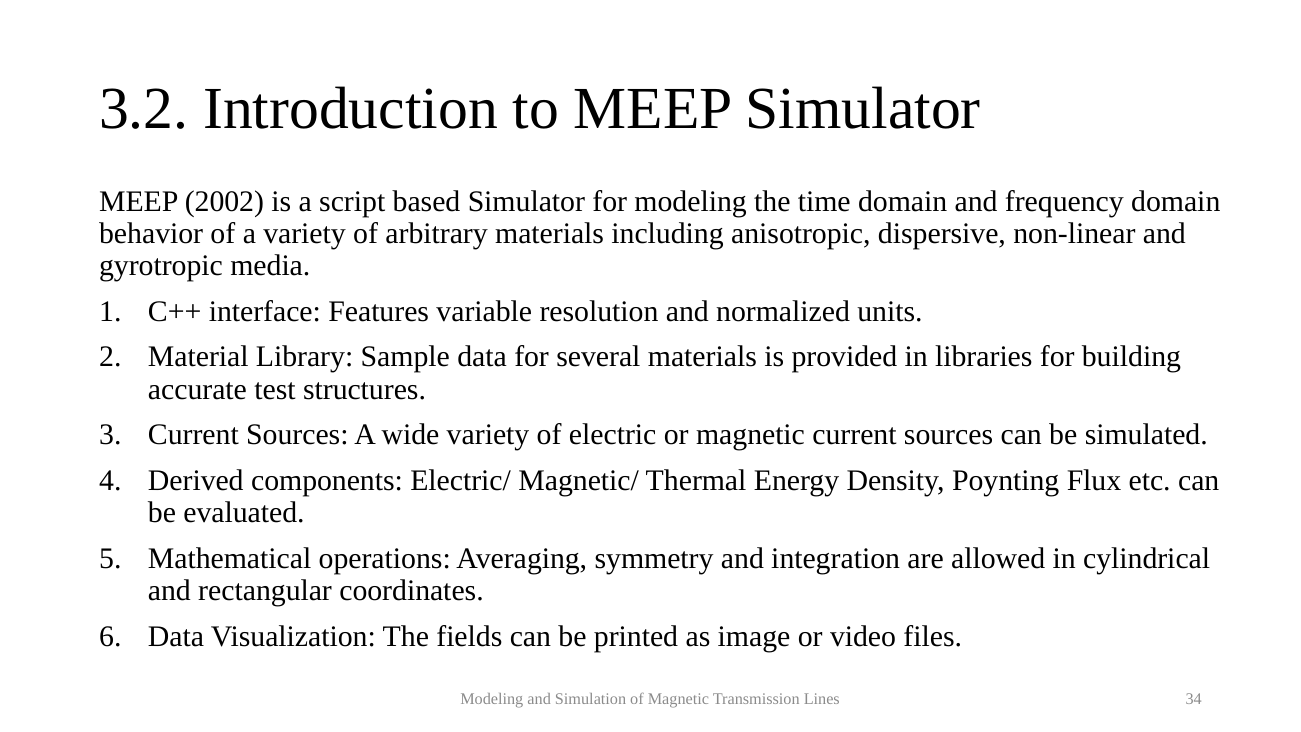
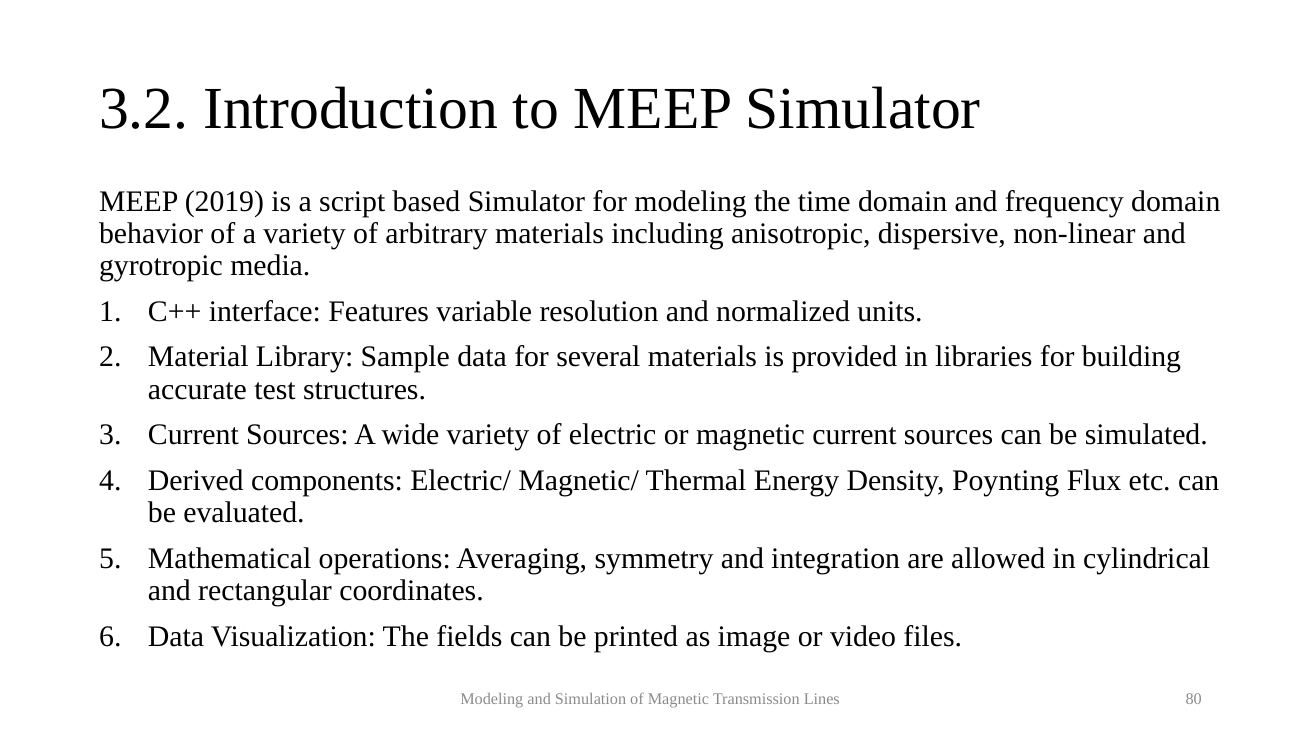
2002: 2002 -> 2019 (224, 201)
34: 34 -> 80 (1194, 699)
